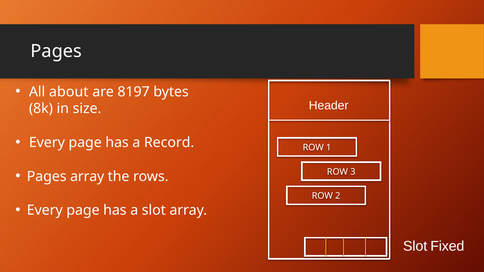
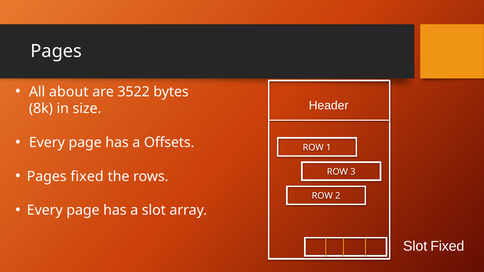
8197: 8197 -> 3522 (134, 92)
Record: Record -> Offsets (169, 143)
Pages array: array -> fixed (87, 177)
